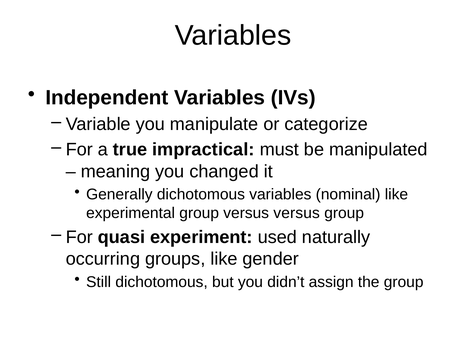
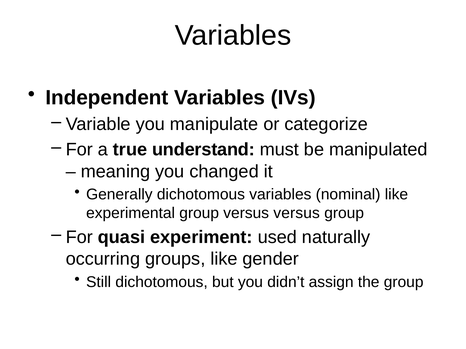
impractical: impractical -> understand (203, 150)
